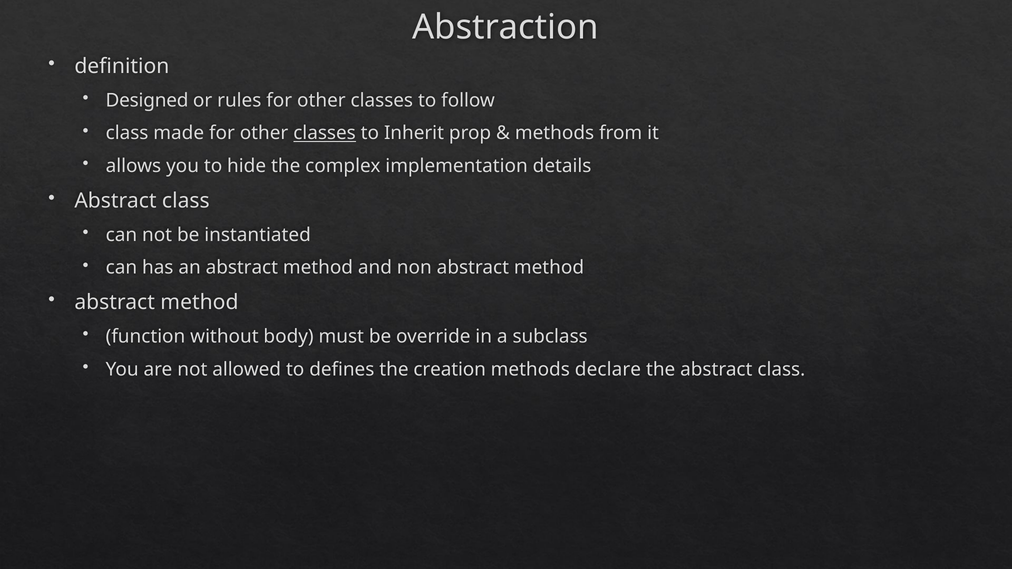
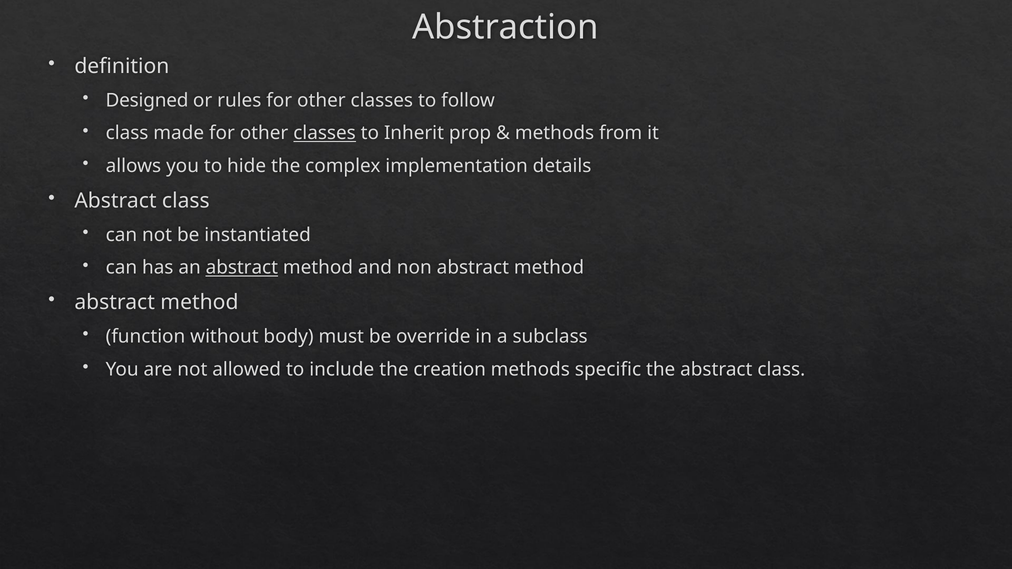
abstract underline: none -> present (242, 268)
defines: defines -> include (342, 369)
declare: declare -> specific (608, 369)
